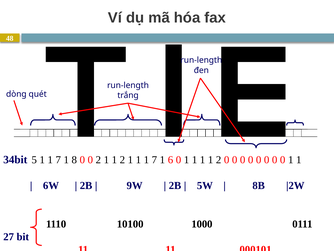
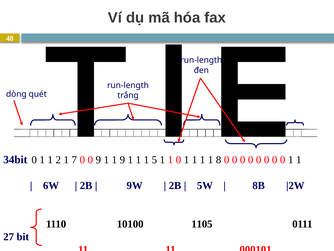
34bit 5: 5 -> 0 (34, 160)
7: 7 -> 2 (58, 160)
8: 8 -> 7 (74, 160)
0 2: 2 -> 9 (98, 160)
2: 2 -> 9 (122, 160)
1 1 1 7: 7 -> 5 (154, 160)
6: 6 -> 1 (171, 160)
1 1 1 2: 2 -> 8 (219, 160)
1000: 1000 -> 1105 (202, 224)
